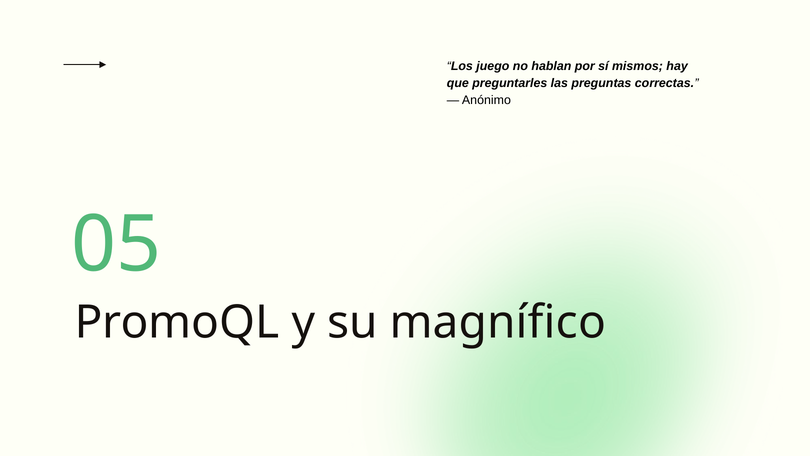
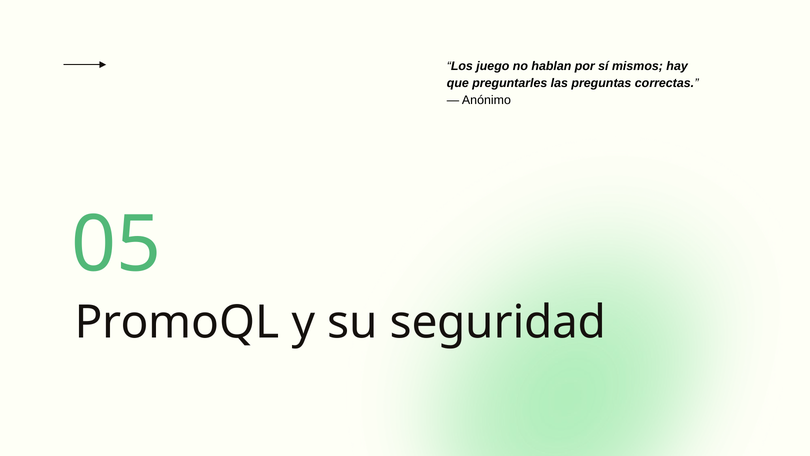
magnífico: magnífico -> seguridad (498, 322)
